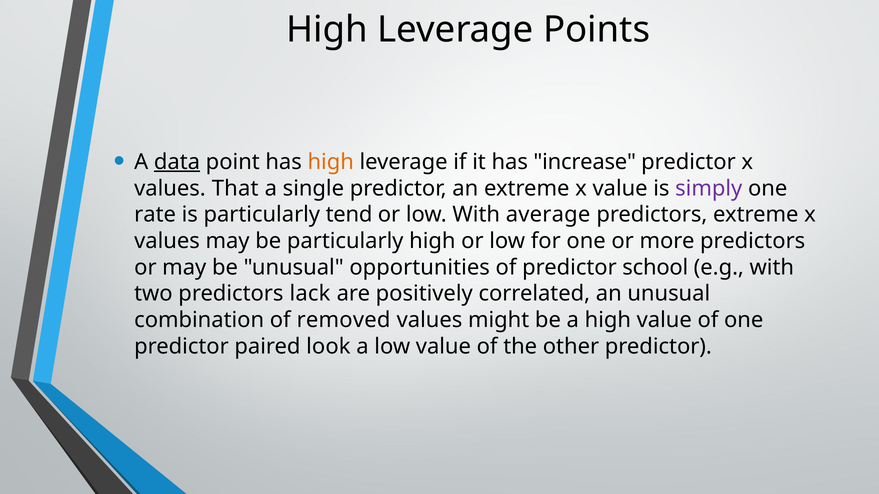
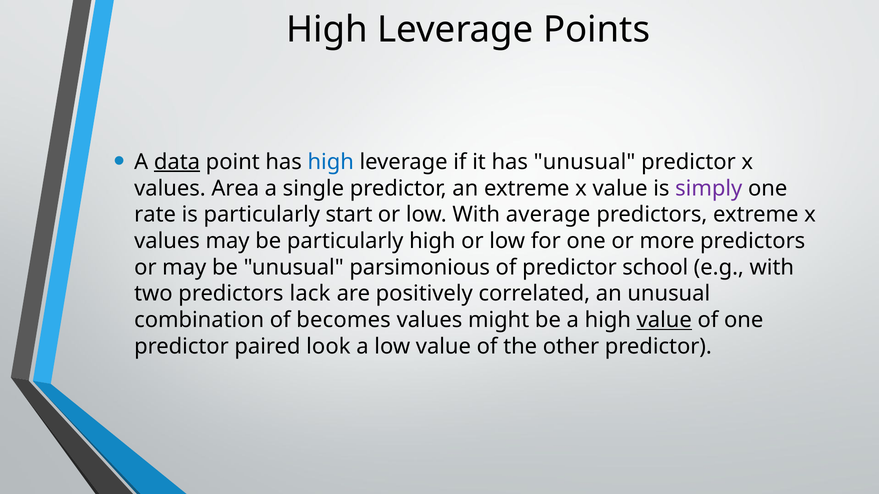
high colour: orange -> blue (331, 162)
has increase: increase -> unusual (585, 162)
That: That -> Area (235, 188)
tend: tend -> start (349, 215)
opportunities: opportunities -> parsimonious (420, 268)
removed: removed -> becomes (344, 320)
value underline: none -> present (664, 320)
